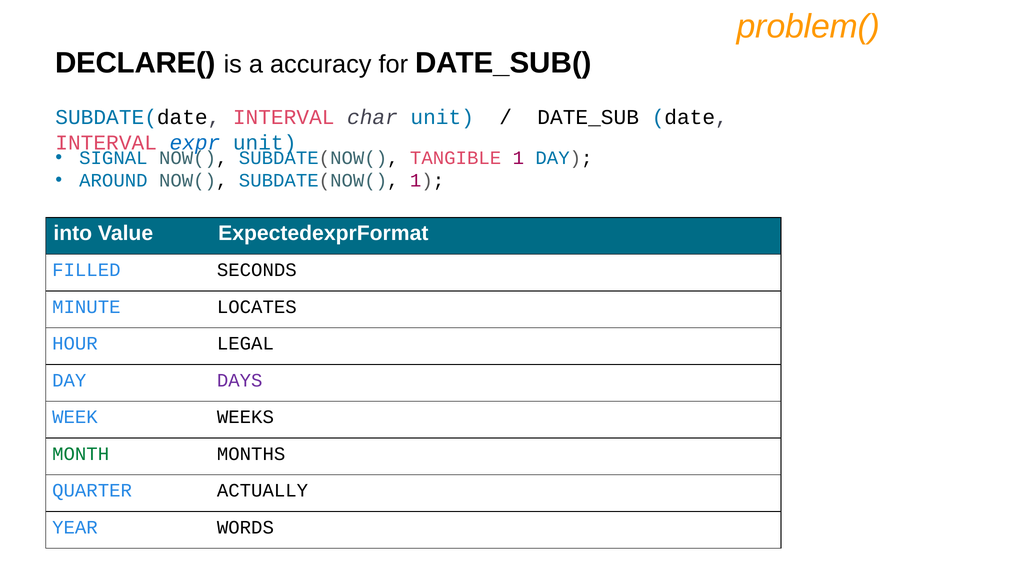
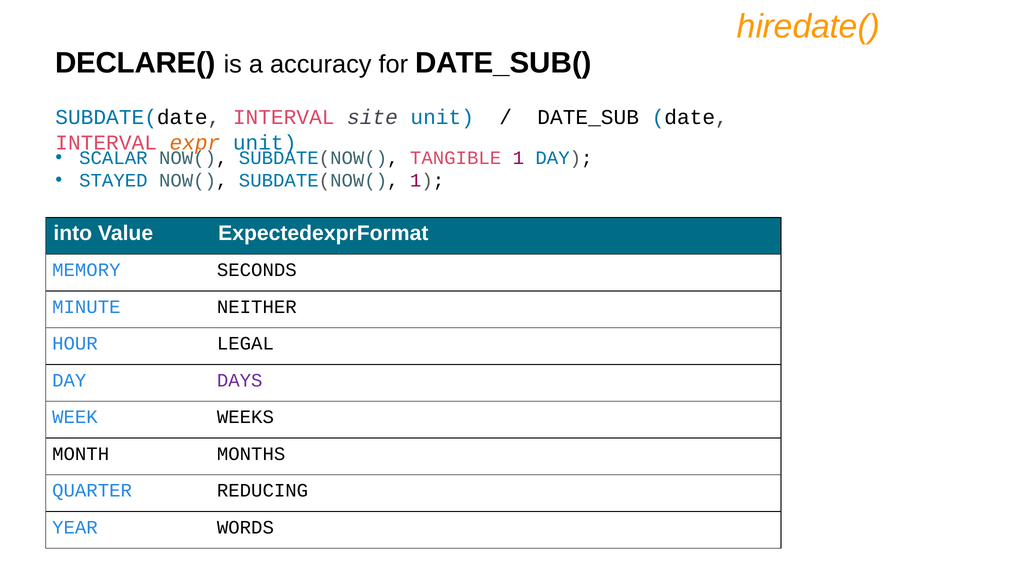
problem(: problem( -> hiredate( (808, 26)
char: char -> site (372, 117)
expr colour: blue -> orange (195, 143)
SIGNAL: SIGNAL -> SCALAR (113, 158)
AROUND: AROUND -> STAYED (113, 181)
FILLED: FILLED -> MEMORY (86, 270)
LOCATES: LOCATES -> NEITHER (257, 307)
MONTH colour: green -> black (81, 454)
ACTUALLY: ACTUALLY -> REDUCING (263, 491)
